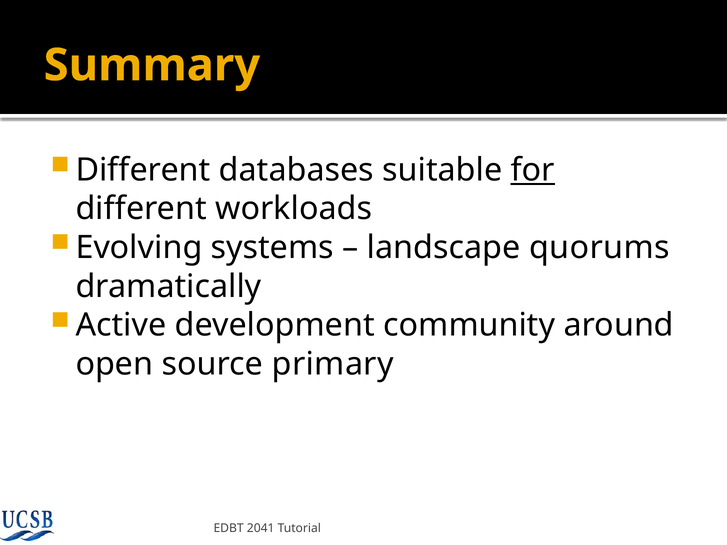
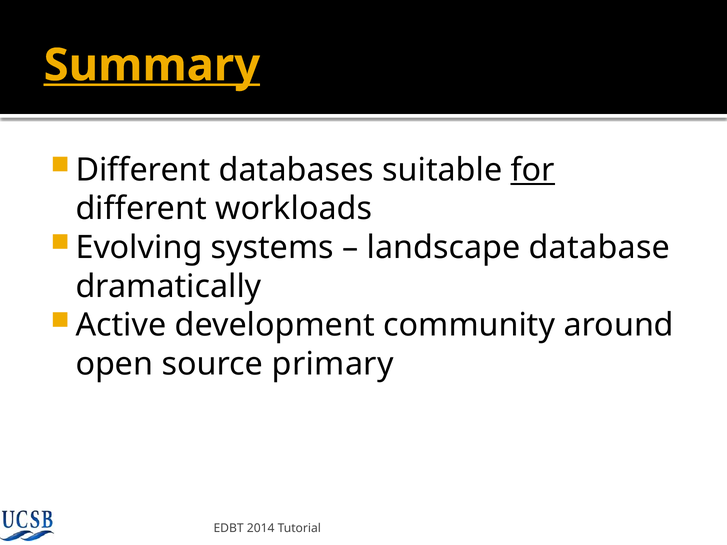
Summary underline: none -> present (152, 65)
quorums: quorums -> database (599, 248)
2041: 2041 -> 2014 (261, 528)
